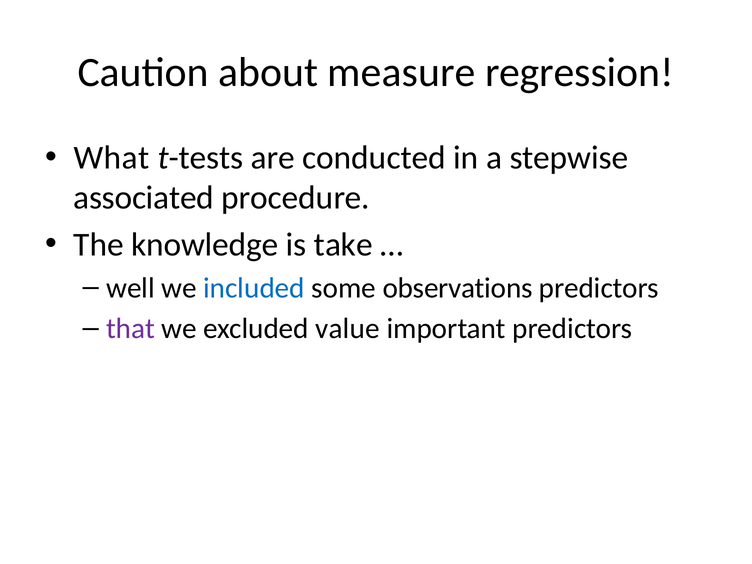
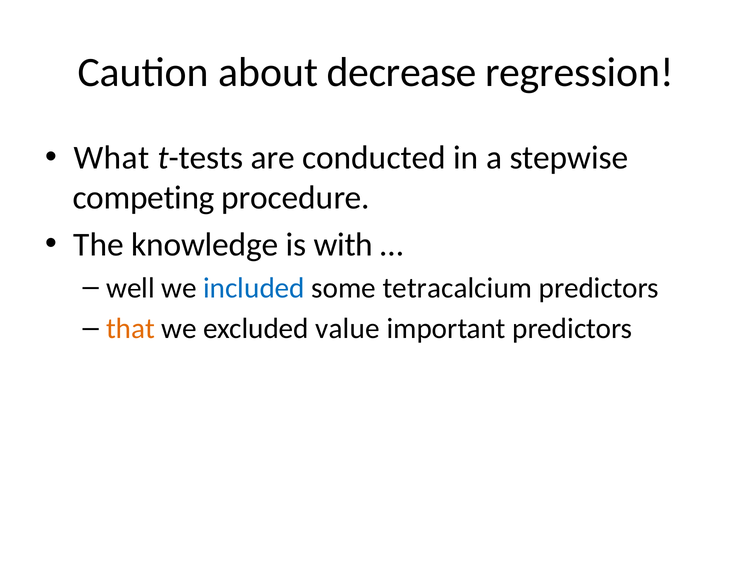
measure: measure -> decrease (402, 72)
associated: associated -> competing (144, 198)
take: take -> with (343, 245)
observations: observations -> tetracalcium (457, 288)
that colour: purple -> orange (131, 329)
